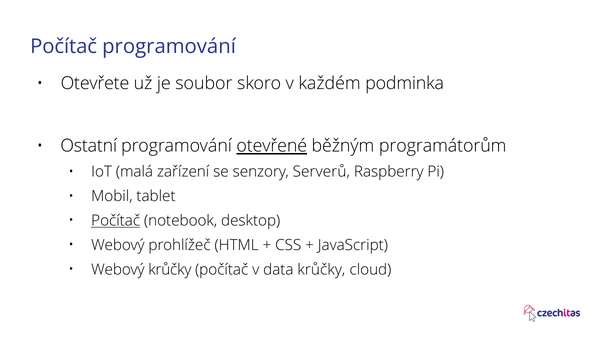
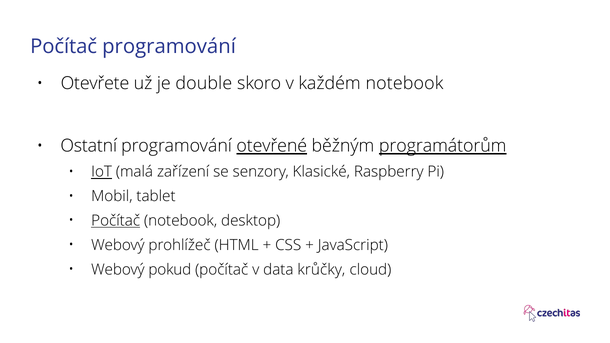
soubor: soubor -> double (204, 84)
každém podminka: podminka -> notebook (404, 84)
programátorům underline: none -> present (443, 146)
IoT underline: none -> present (102, 172)
Serverů: Serverů -> Klasické (321, 172)
Webový krůčky: krůčky -> pokud (170, 270)
